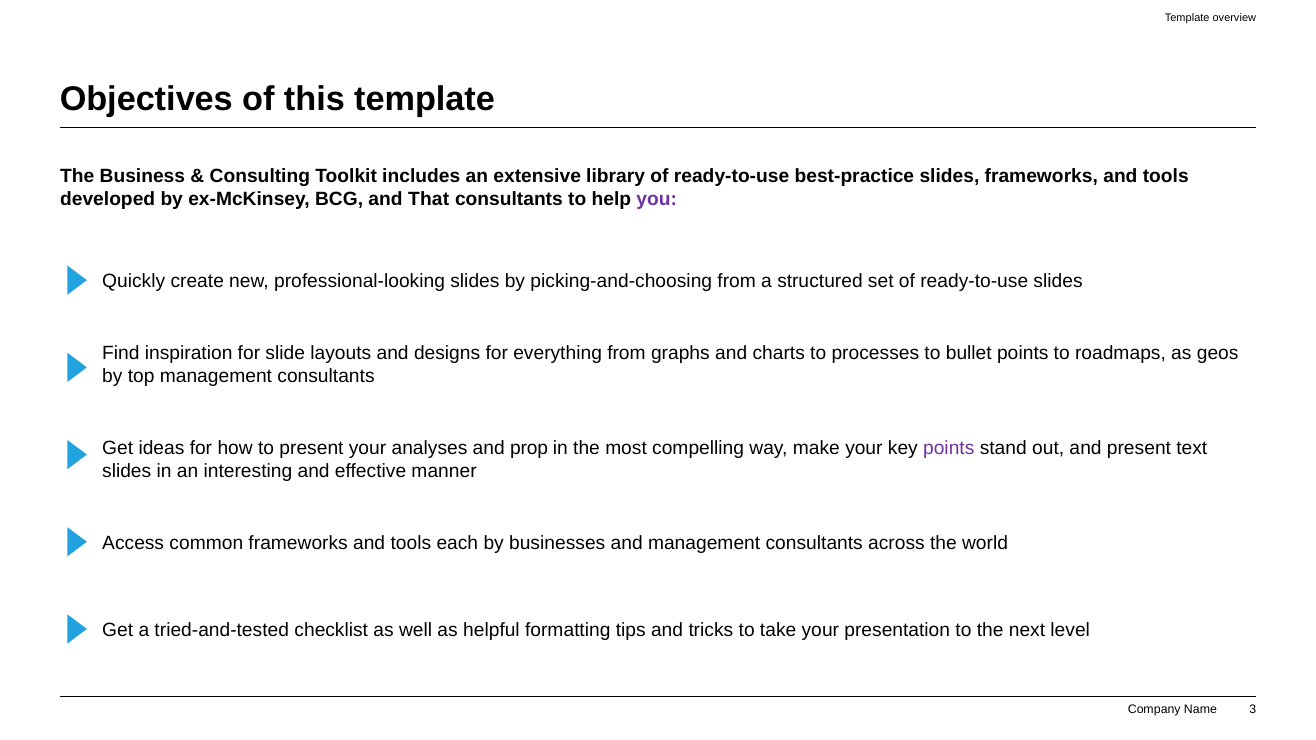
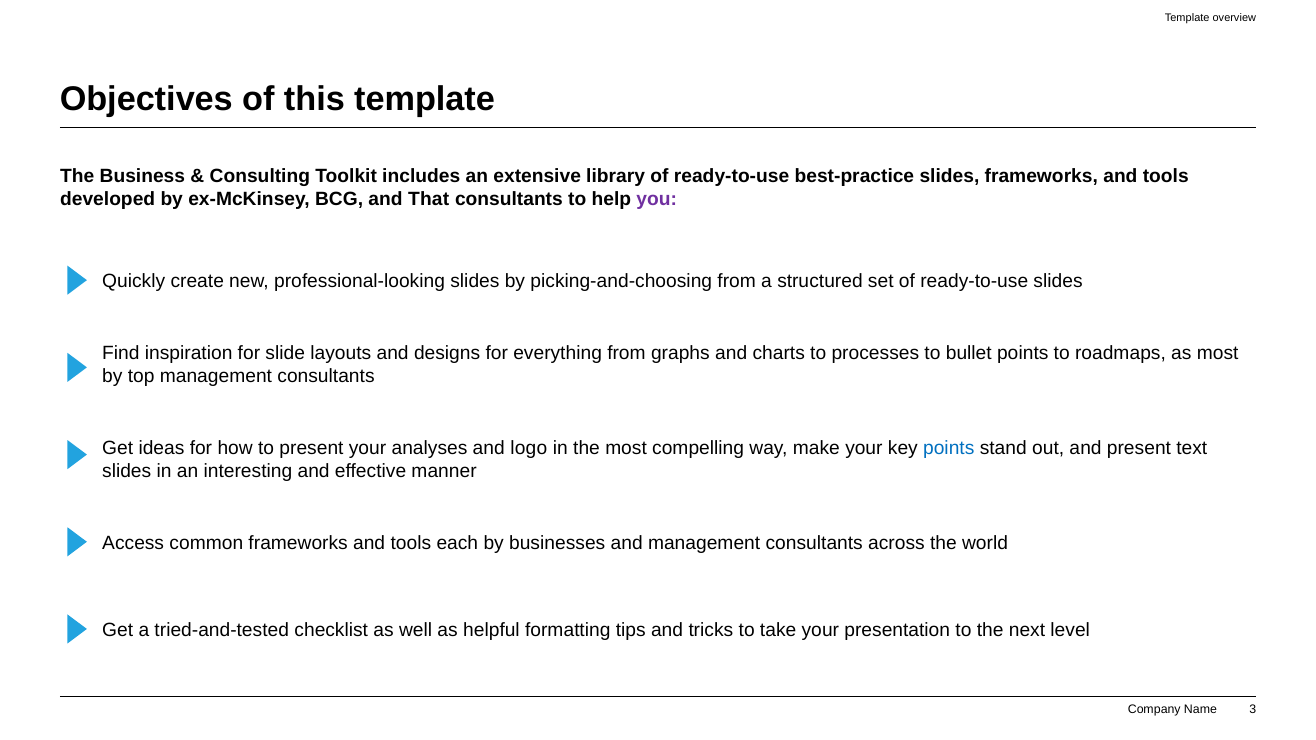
as geos: geos -> most (1218, 353)
prop: prop -> logo (529, 448)
points colour: purple -> blue (949, 448)
